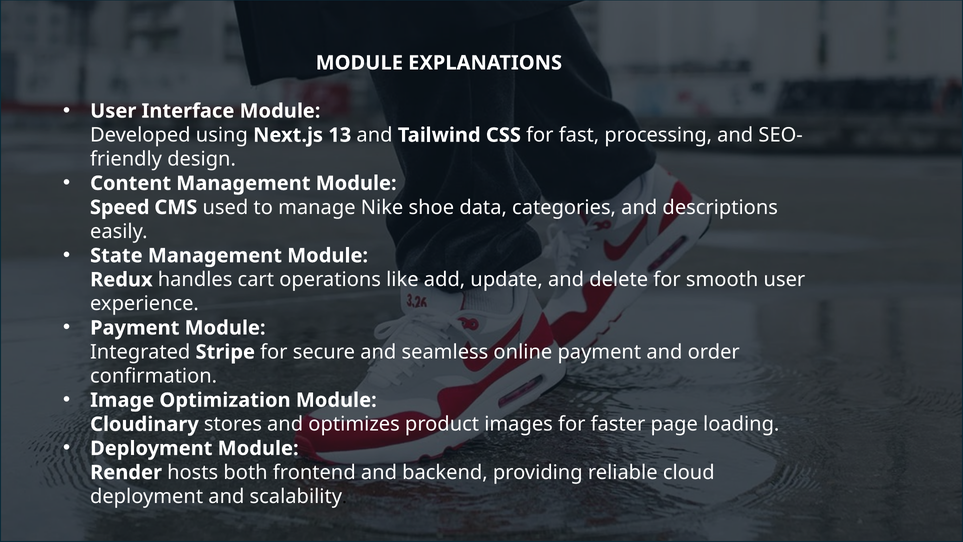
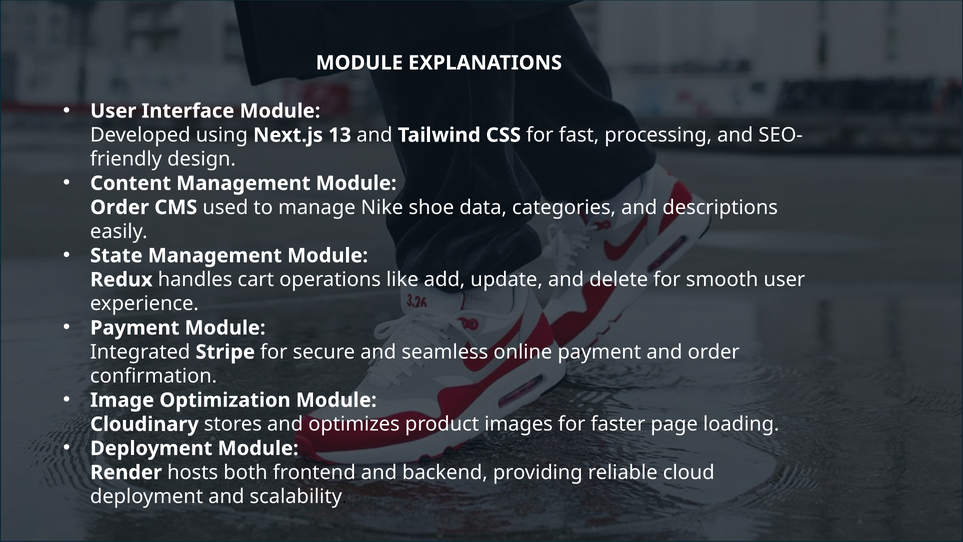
Speed: Speed -> Order (120, 207)
